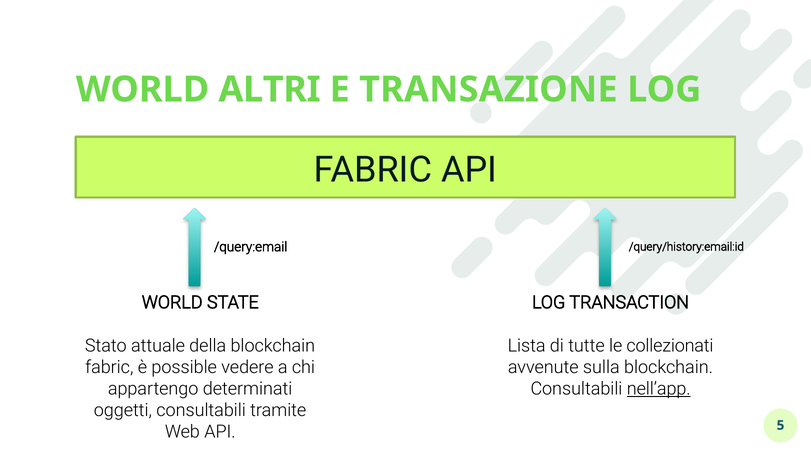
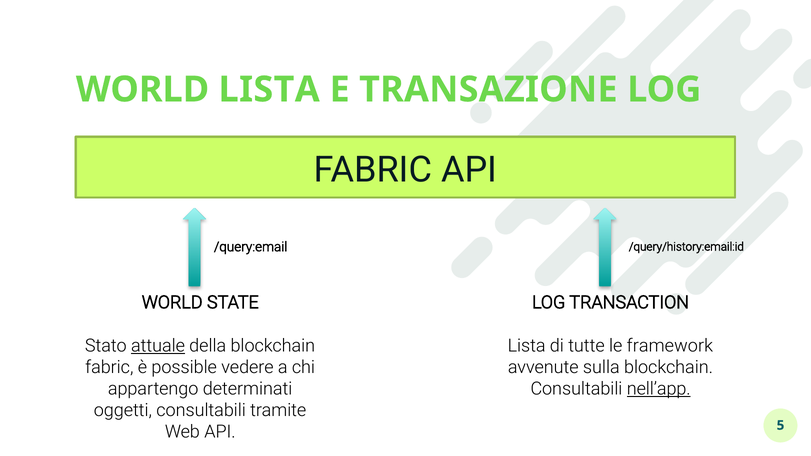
WORLD ALTRI: ALTRI -> LISTA (269, 90)
attuale underline: none -> present (158, 346)
collezionati: collezionati -> framework (670, 346)
